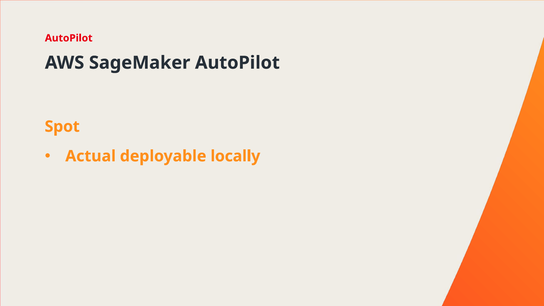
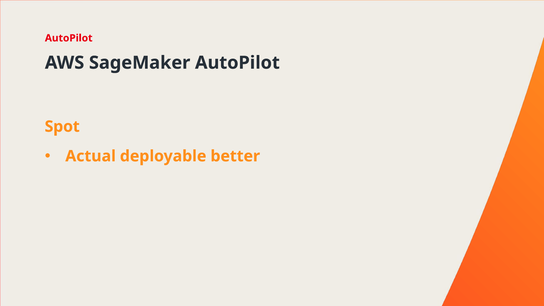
locally: locally -> better (235, 156)
